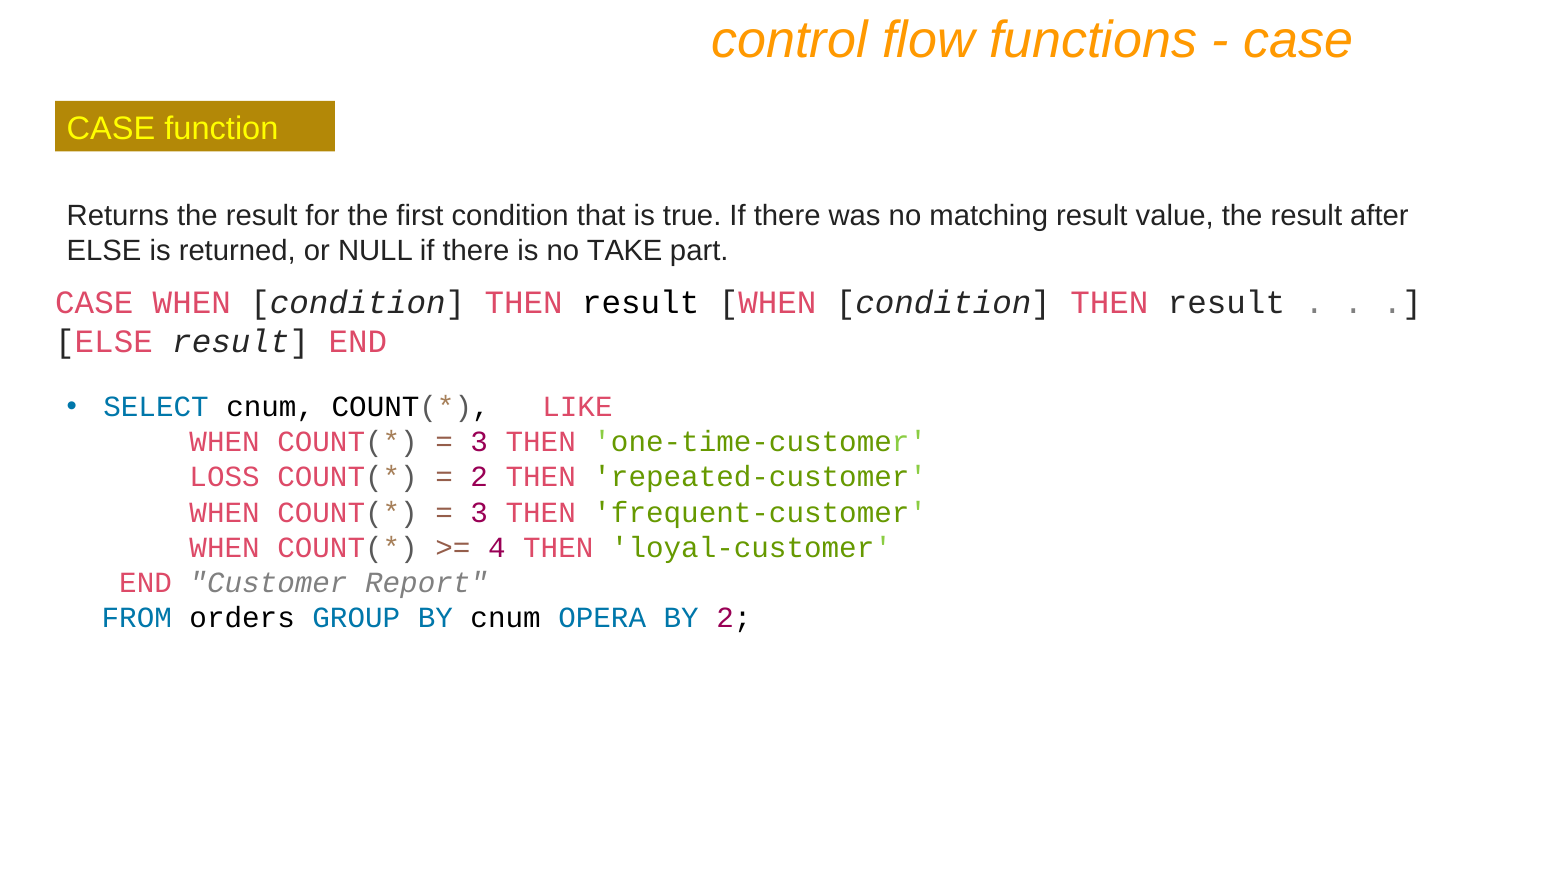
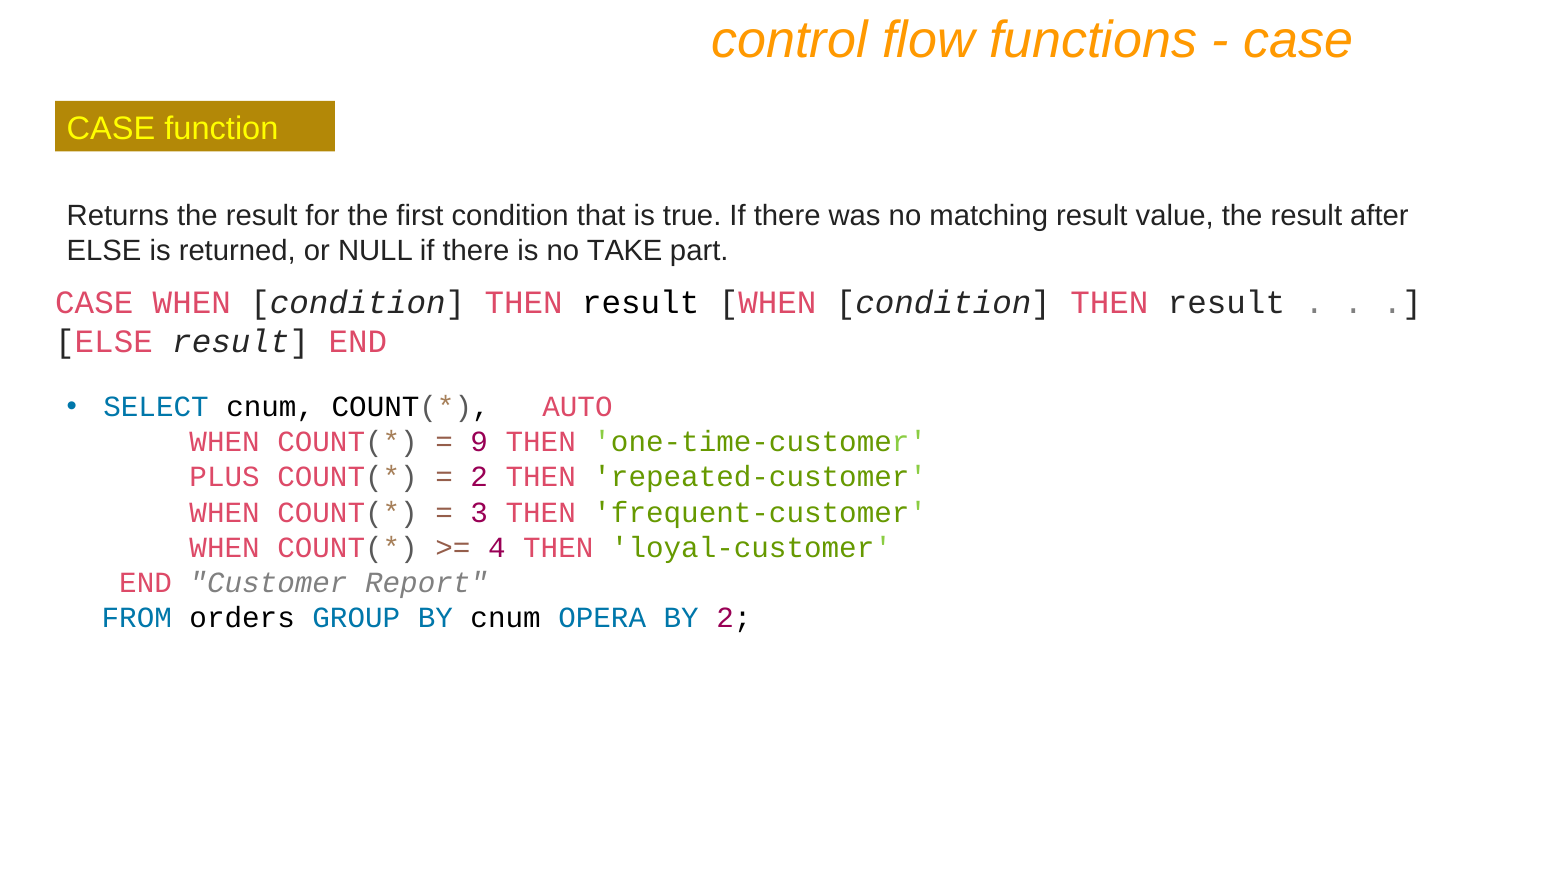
LIKE: LIKE -> AUTO (577, 407)
3: 3 -> 9 (479, 442)
LOSS: LOSS -> PLUS (225, 477)
